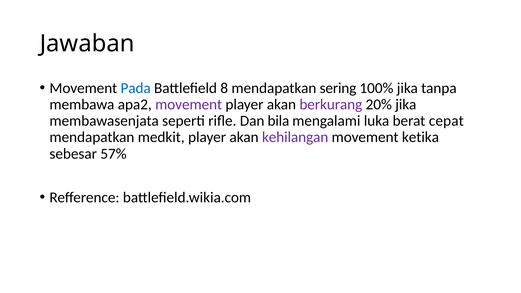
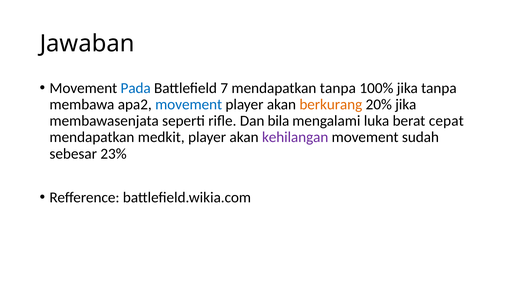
8: 8 -> 7 (224, 88)
mendapatkan sering: sering -> tanpa (338, 88)
movement colour: purple -> blue (189, 105)
berkurang colour: purple -> orange (331, 105)
ketika: ketika -> sudah (420, 137)
57%: 57% -> 23% (114, 154)
